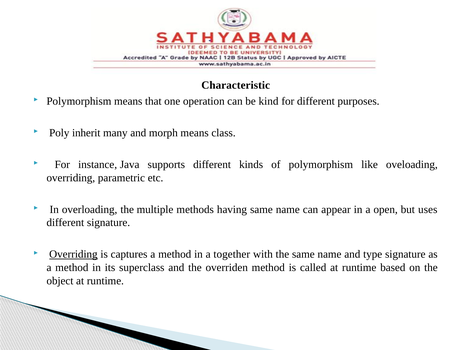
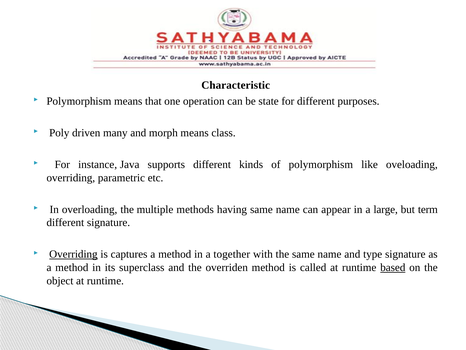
kind: kind -> state (269, 101)
inherit: inherit -> driven (86, 133)
open: open -> large (386, 209)
uses: uses -> term (428, 209)
based underline: none -> present (393, 267)
